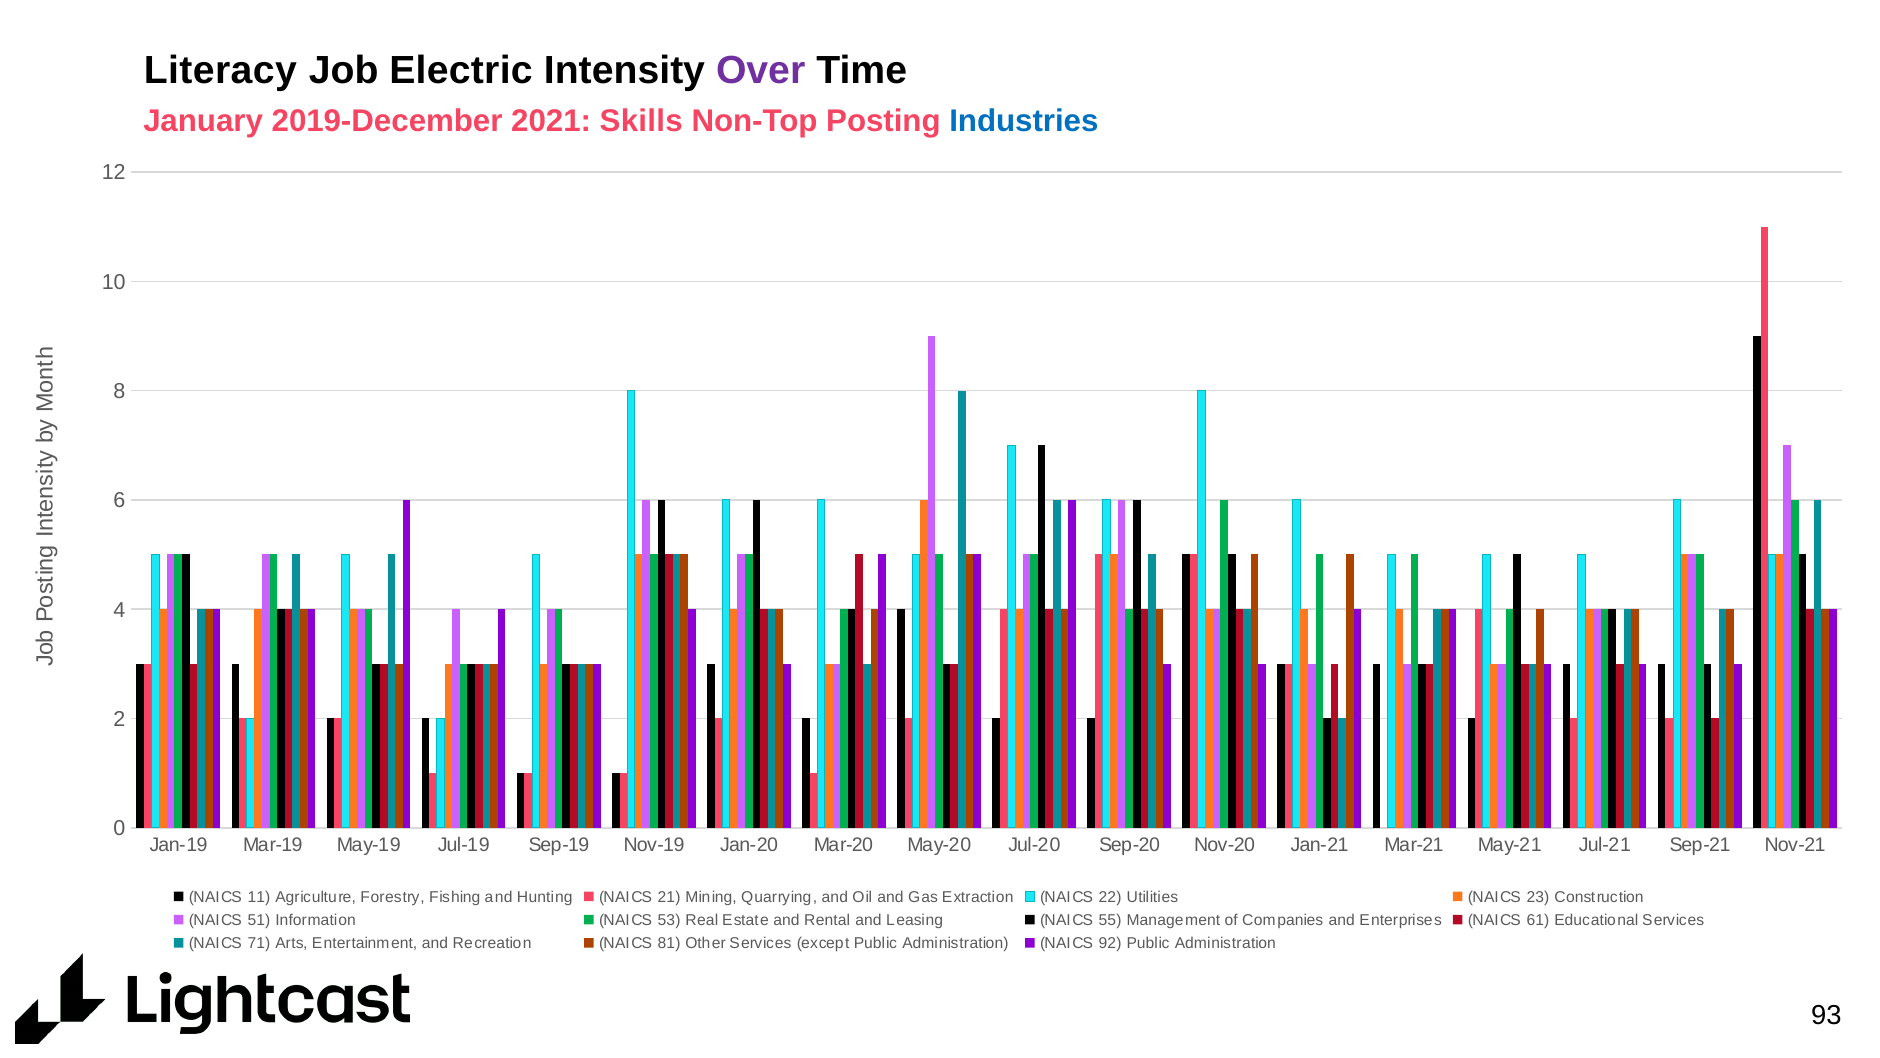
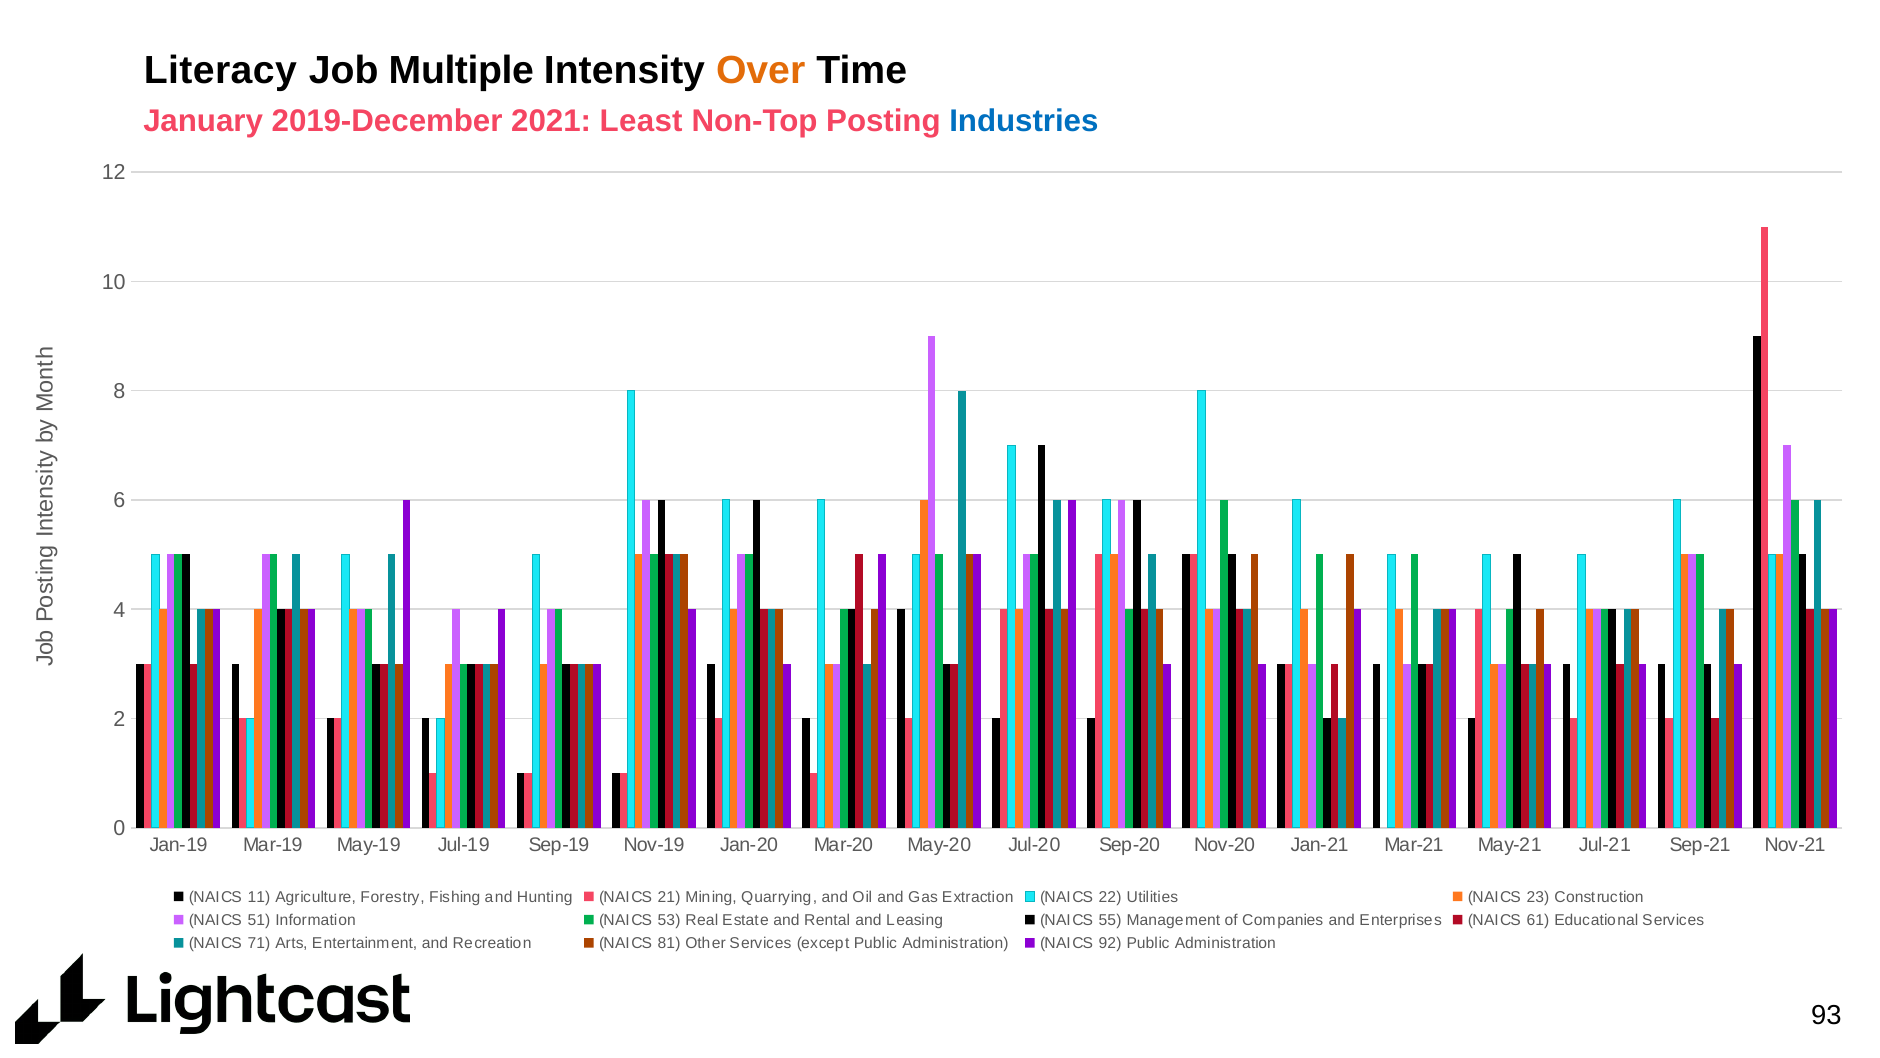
Electric: Electric -> Multiple (461, 70)
Over colour: purple -> orange (761, 70)
Skills: Skills -> Least (641, 121)
